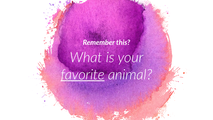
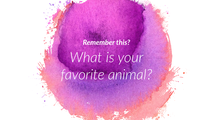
favorite underline: present -> none (83, 75)
